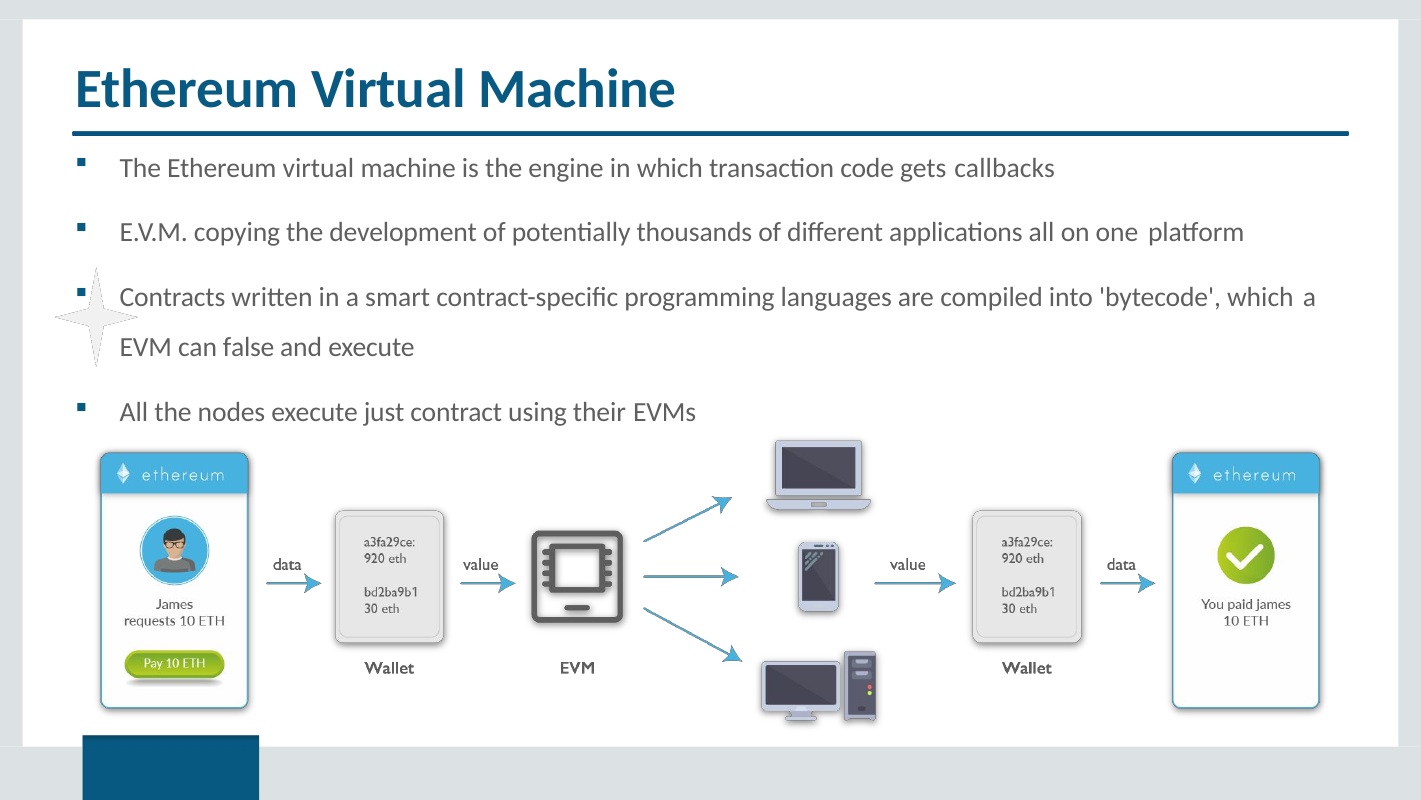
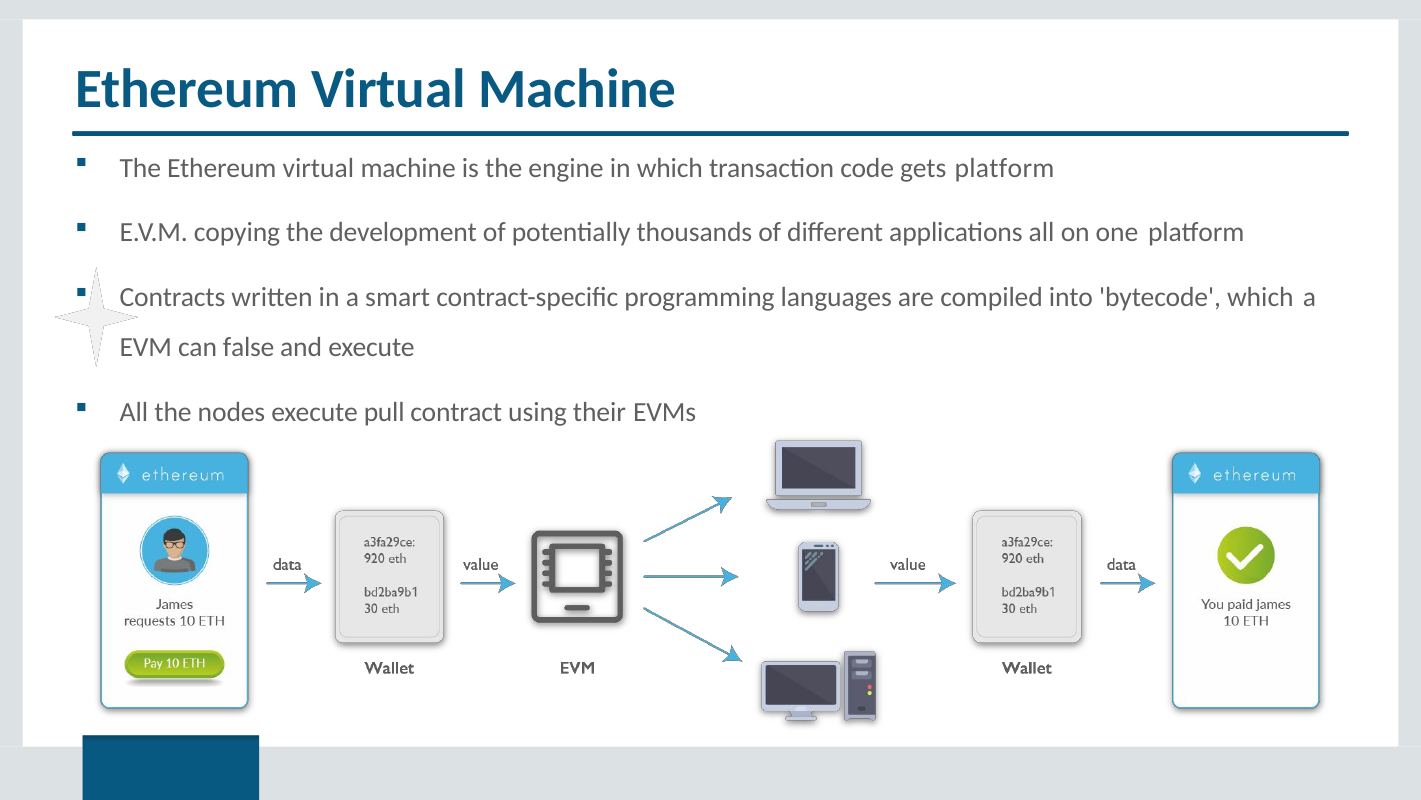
gets callbacks: callbacks -> platform (1005, 168)
just: just -> pull (384, 412)
